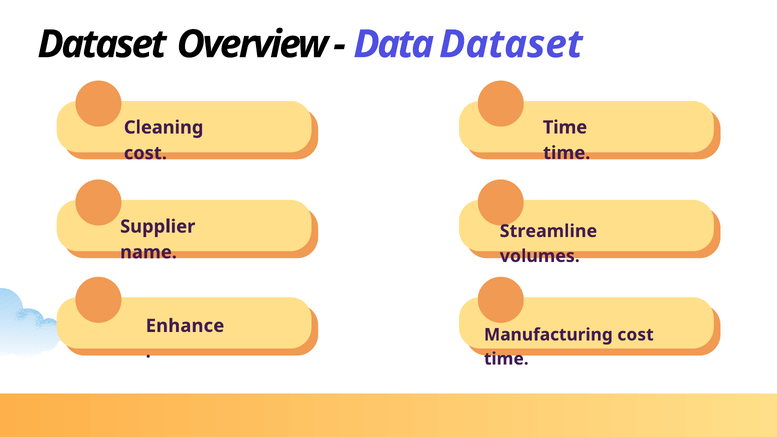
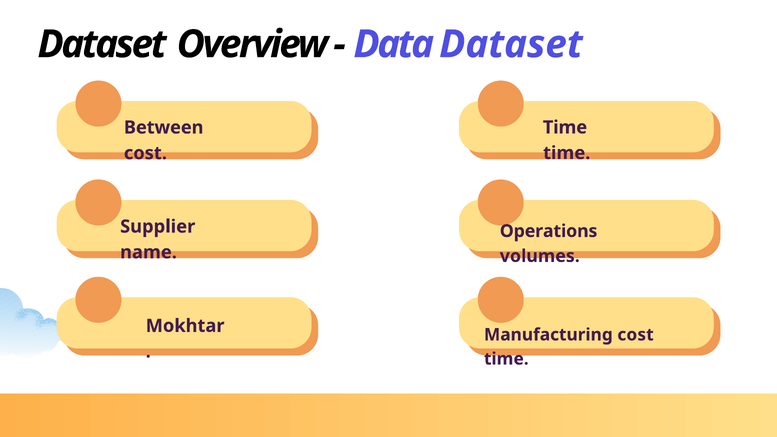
Cleaning: Cleaning -> Between (164, 128)
Streamline: Streamline -> Operations (549, 231)
Enhance: Enhance -> Mokhtar (185, 326)
